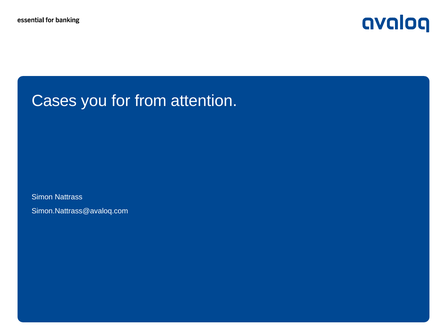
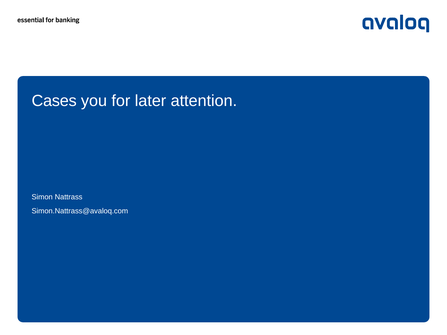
from: from -> later (151, 101)
